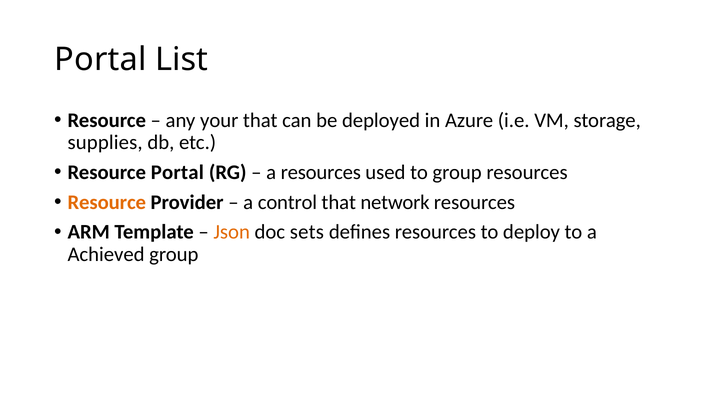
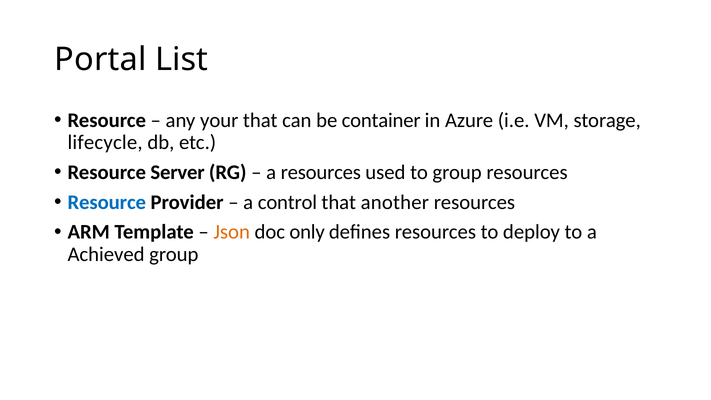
deployed: deployed -> container (381, 120)
supplies: supplies -> lifecycle (105, 143)
Resource Portal: Portal -> Server (178, 172)
Resource colour: orange -> blue (107, 202)
network: network -> another (395, 202)
sets: sets -> only (307, 232)
